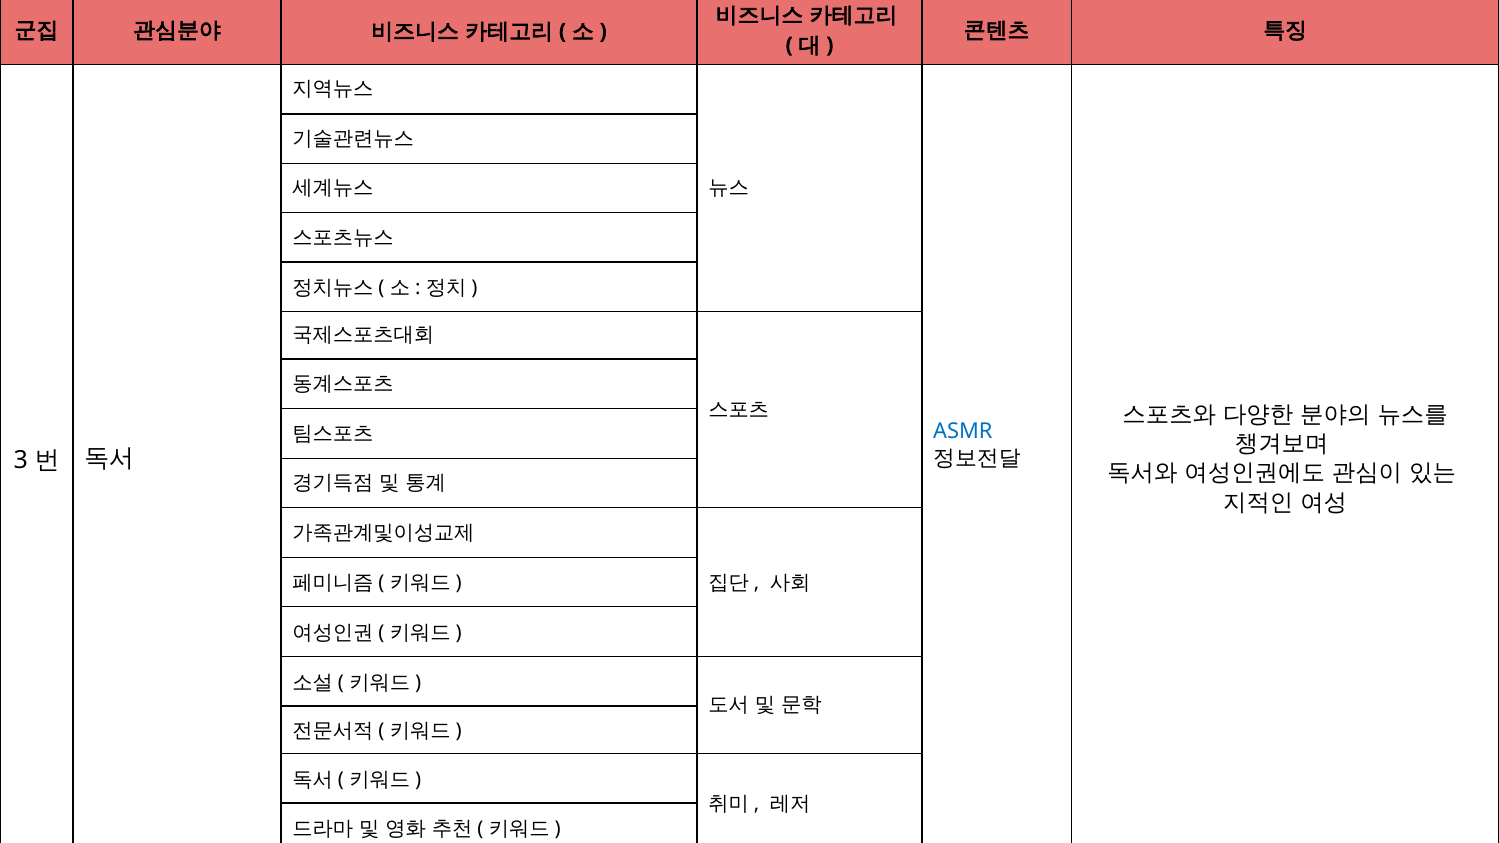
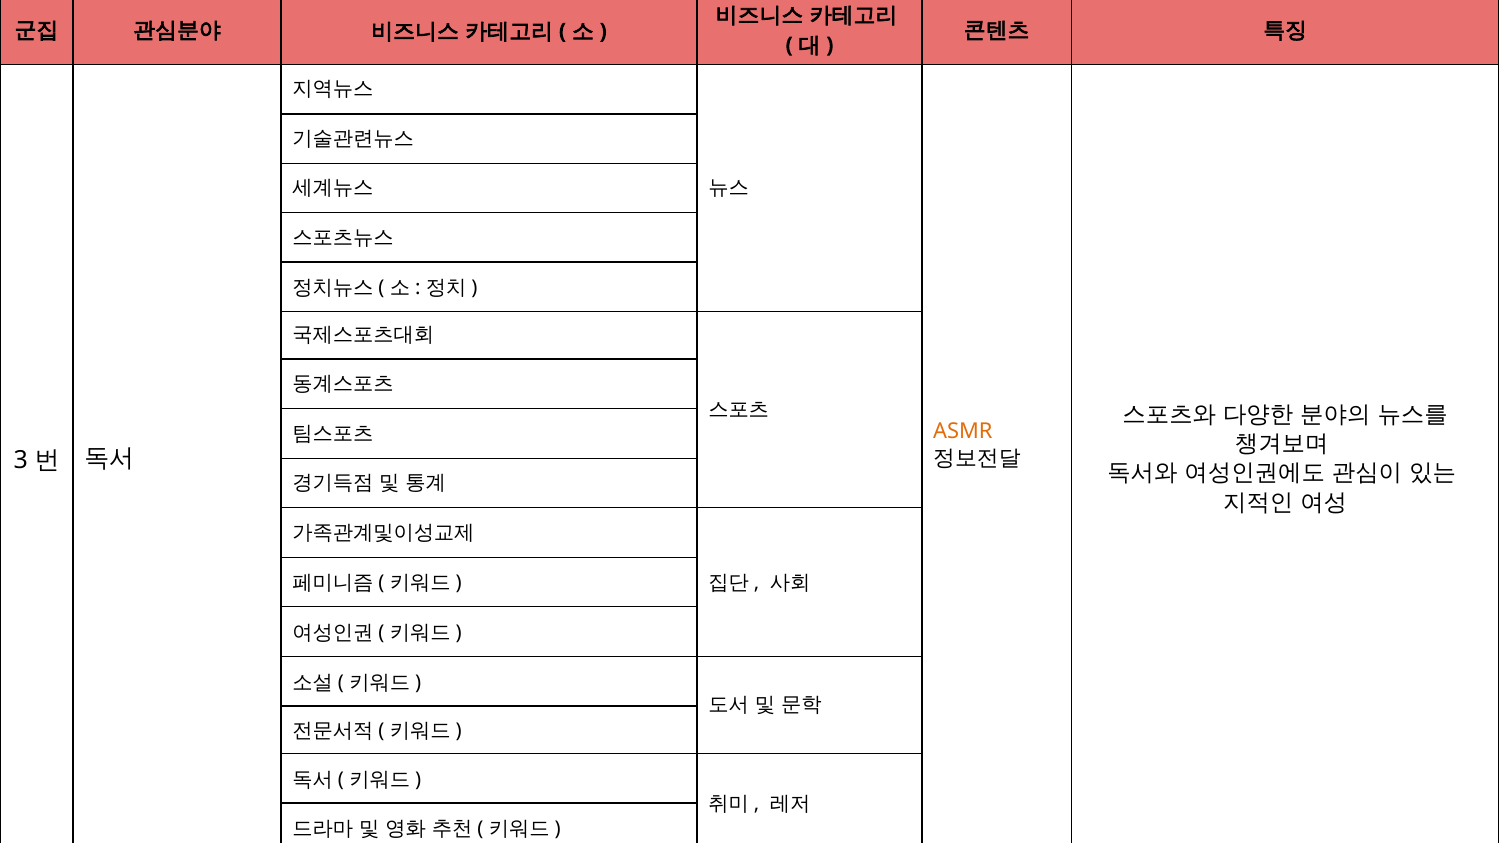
ASMR colour: blue -> orange (963, 431)
